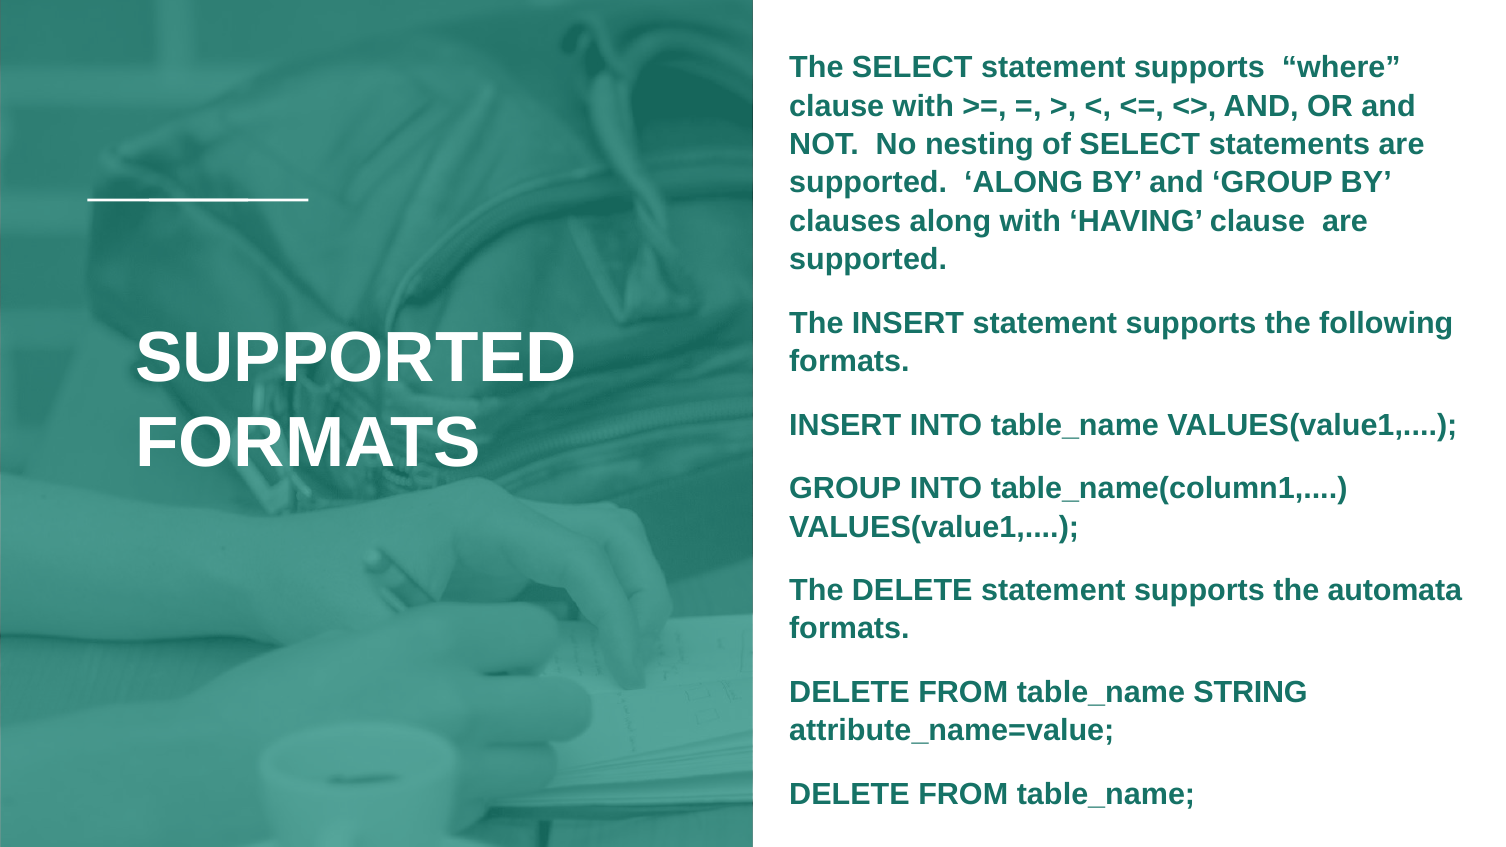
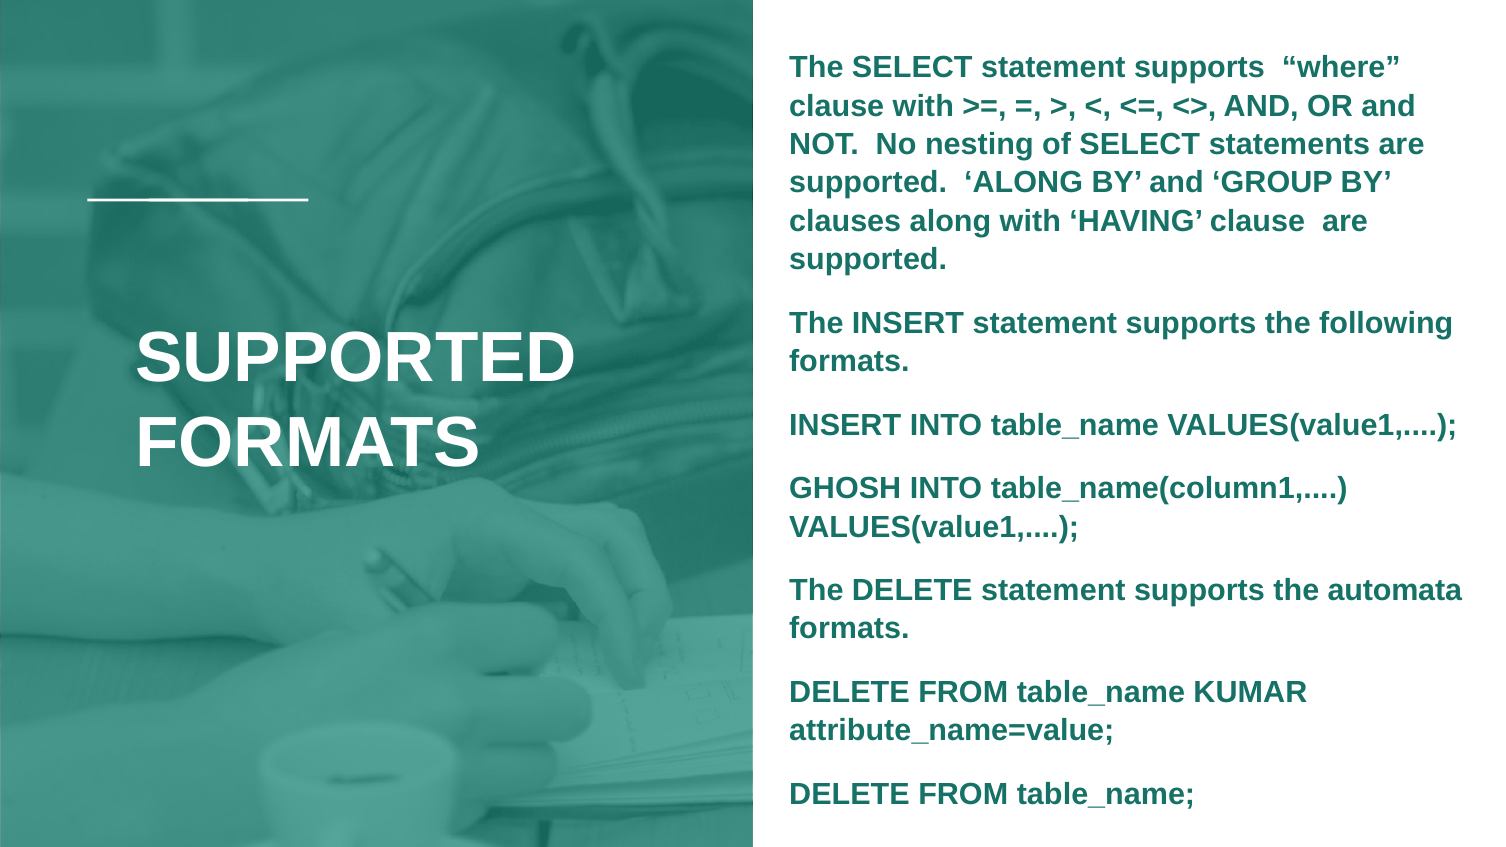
GROUP: GROUP -> GHOSH (845, 489)
STRING: STRING -> KUMAR (1250, 693)
